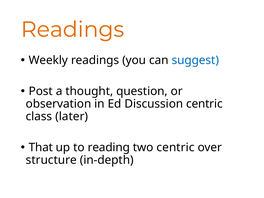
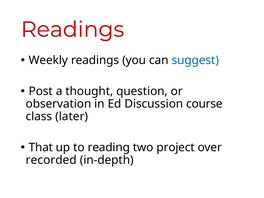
Readings colour: orange -> red (72, 30)
Discussion centric: centric -> course (204, 104)
two centric: centric -> project (176, 147)
structure: structure -> recorded (51, 160)
